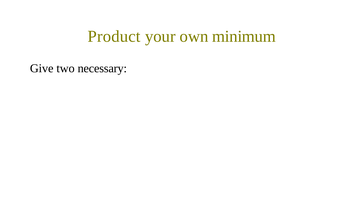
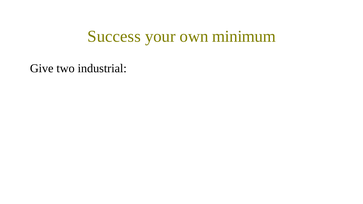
Product: Product -> Success (114, 36)
necessary: necessary -> industrial (102, 68)
